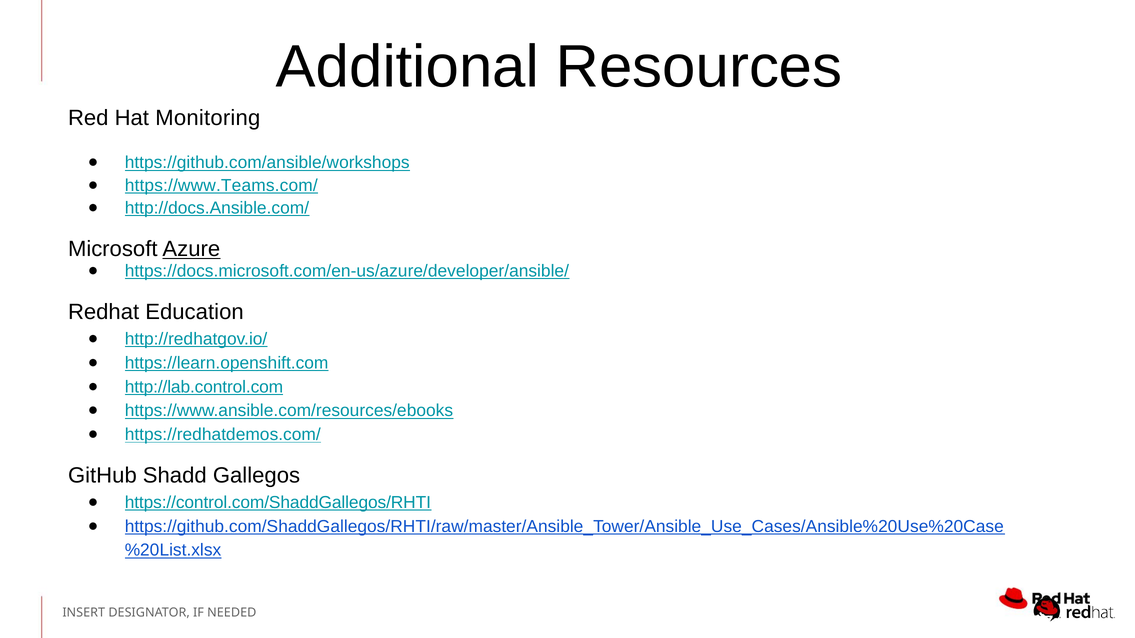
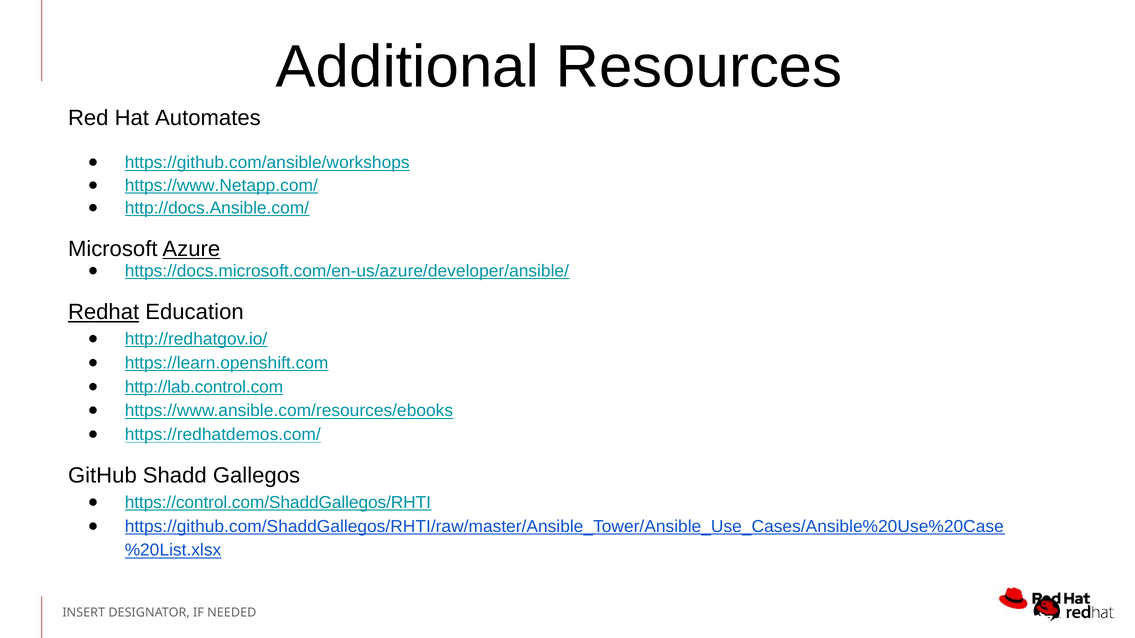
Monitoring: Monitoring -> Automates (208, 118)
https://www.Teams.com/: https://www.Teams.com/ -> https://www.Netapp.com/ (221, 185)
Redhat underline: none -> present (104, 312)
